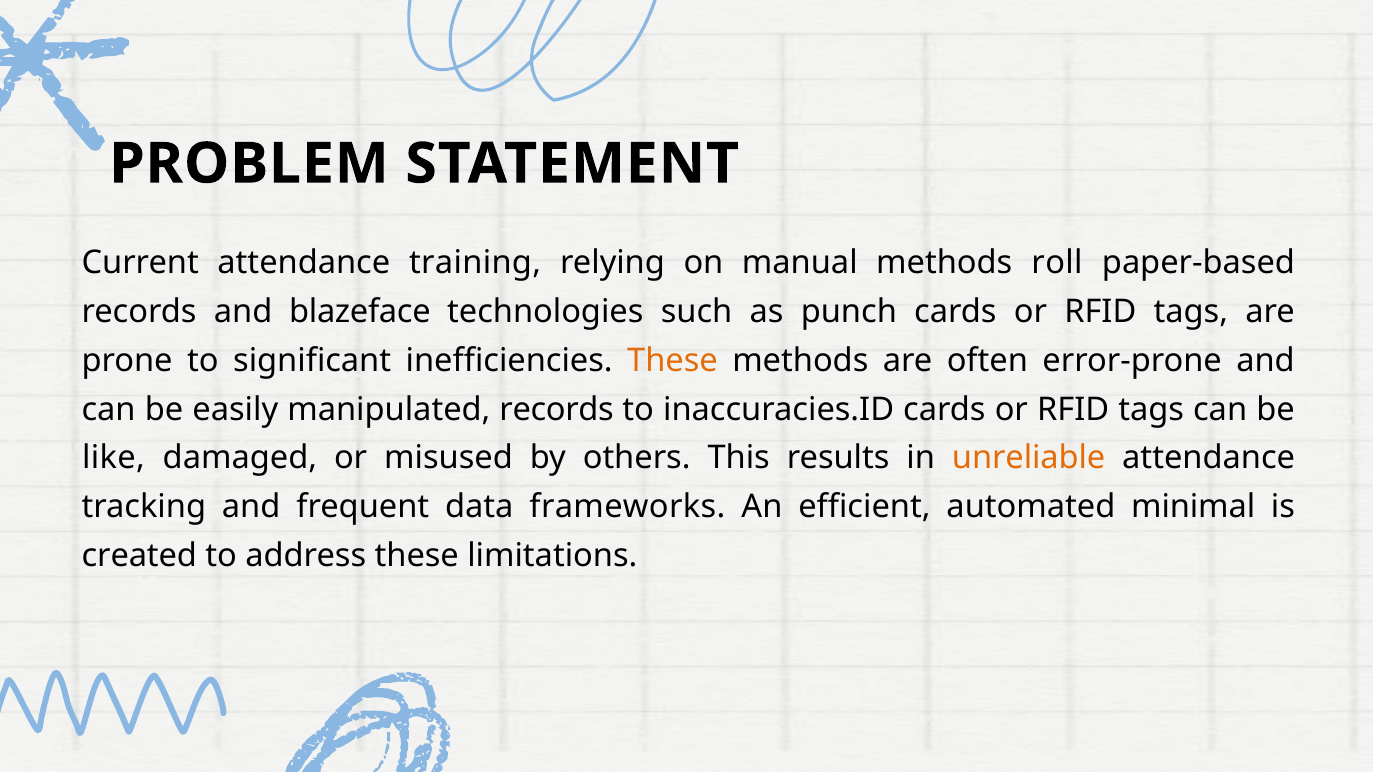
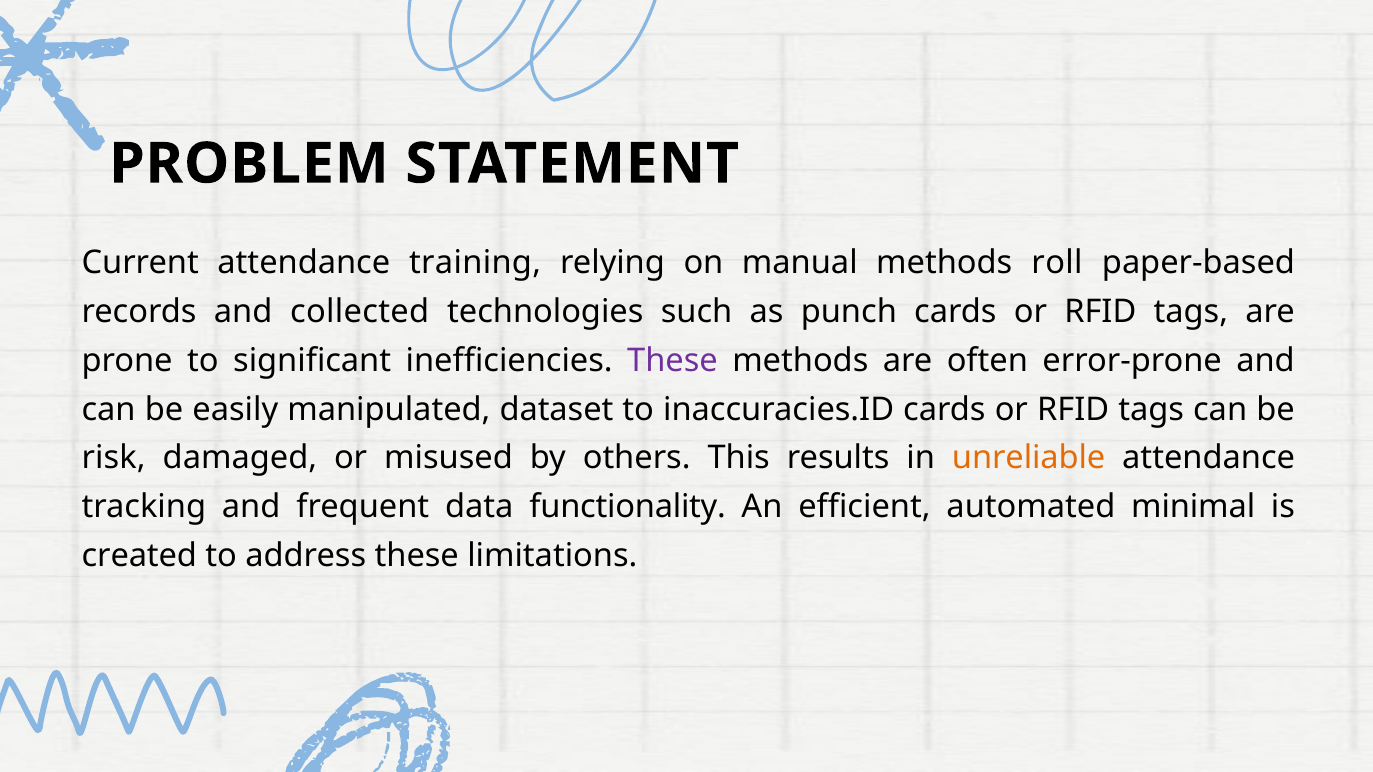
blazeface: blazeface -> collected (360, 312)
These colour: orange -> purple (673, 361)
manipulated records: records -> dataset (556, 409)
like: like -> risk (114, 458)
frameworks: frameworks -> functionality (628, 507)
